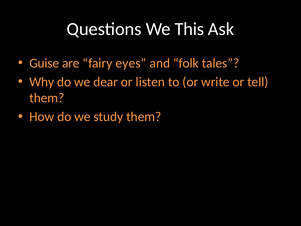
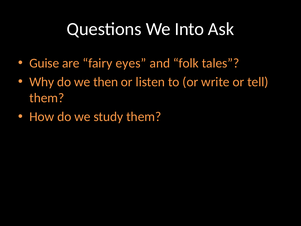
This: This -> Into (189, 29)
dear: dear -> then (106, 82)
